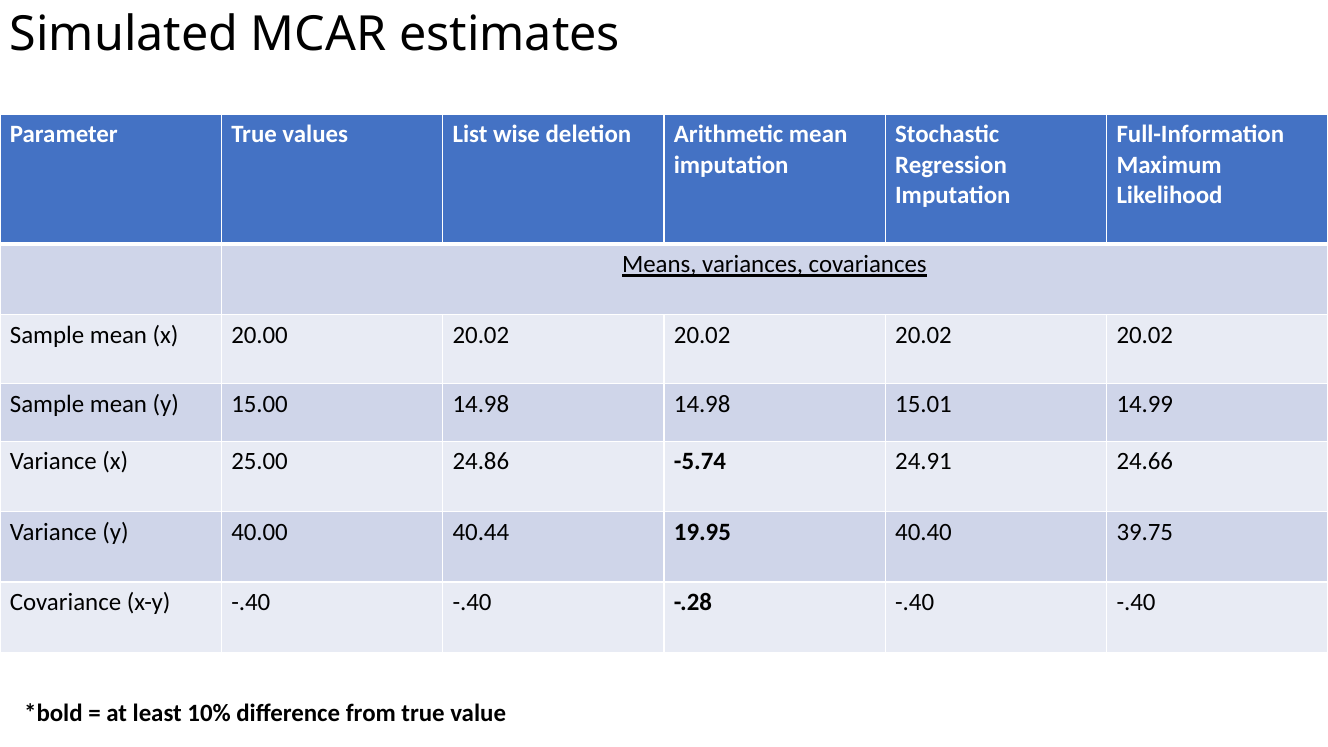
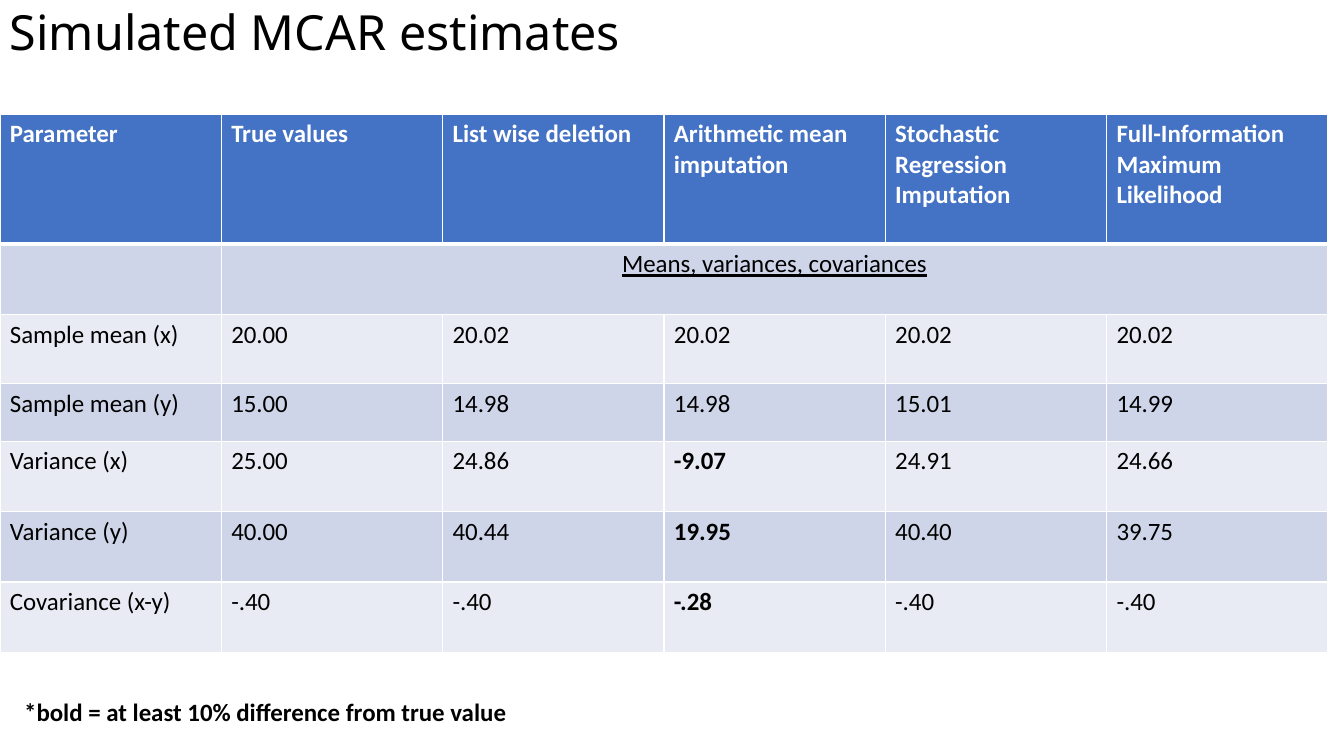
-5.74: -5.74 -> -9.07 (700, 462)
